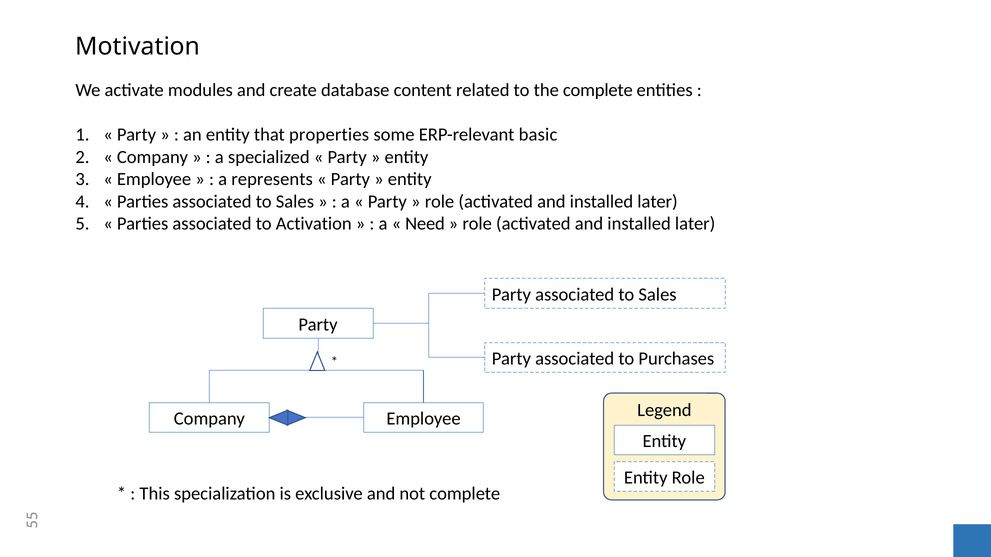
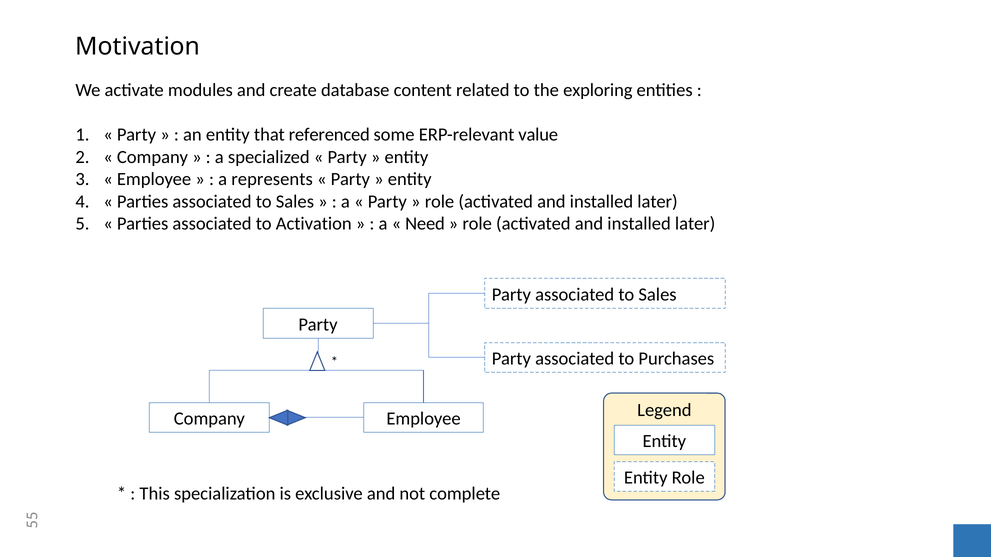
the complete: complete -> exploring (598, 90)
properties: properties -> referenced (329, 135)
basic: basic -> value (538, 135)
